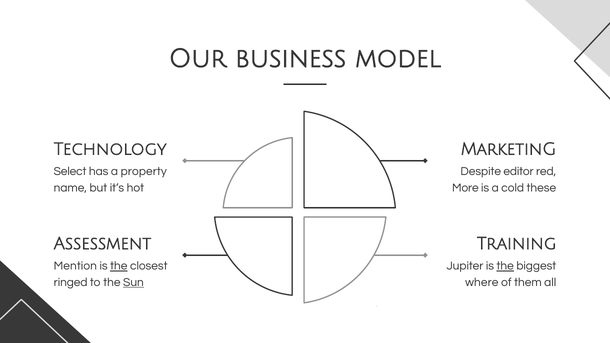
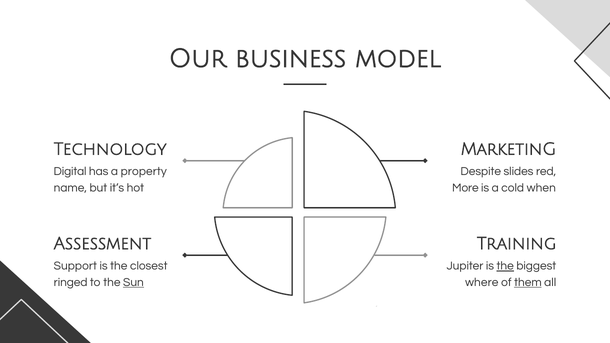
Select: Select -> Digital (70, 172)
editor: editor -> slides (518, 172)
these: these -> when (541, 188)
Mention: Mention -> Support (75, 266)
the underline: present -> none (119, 266)
them underline: none -> present (528, 282)
